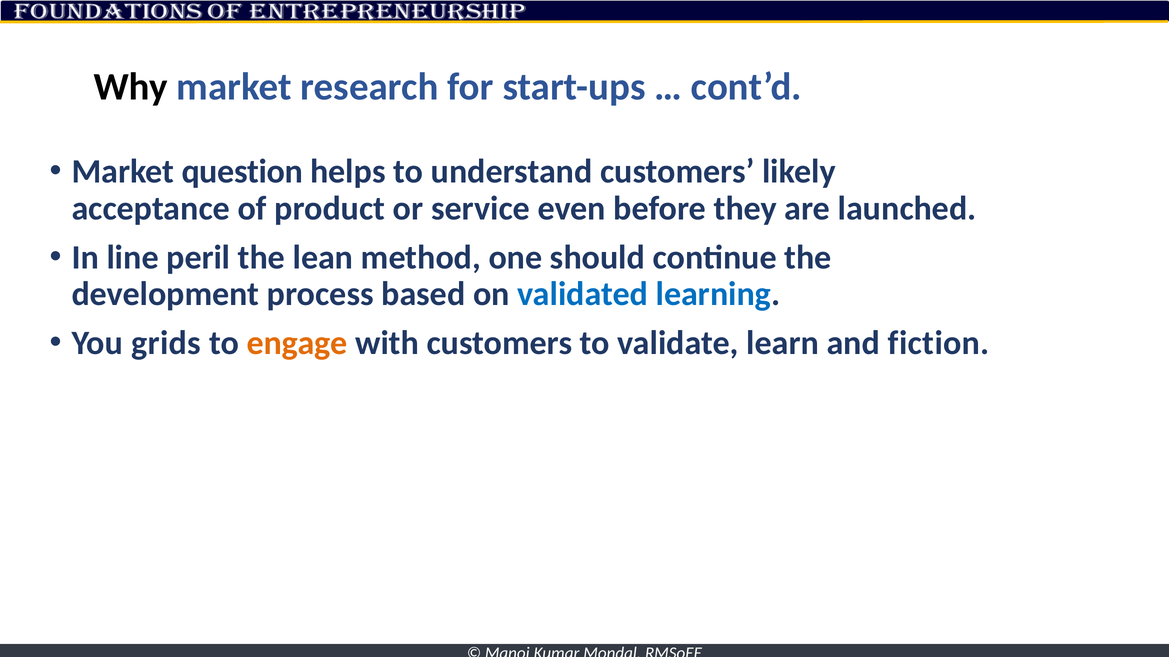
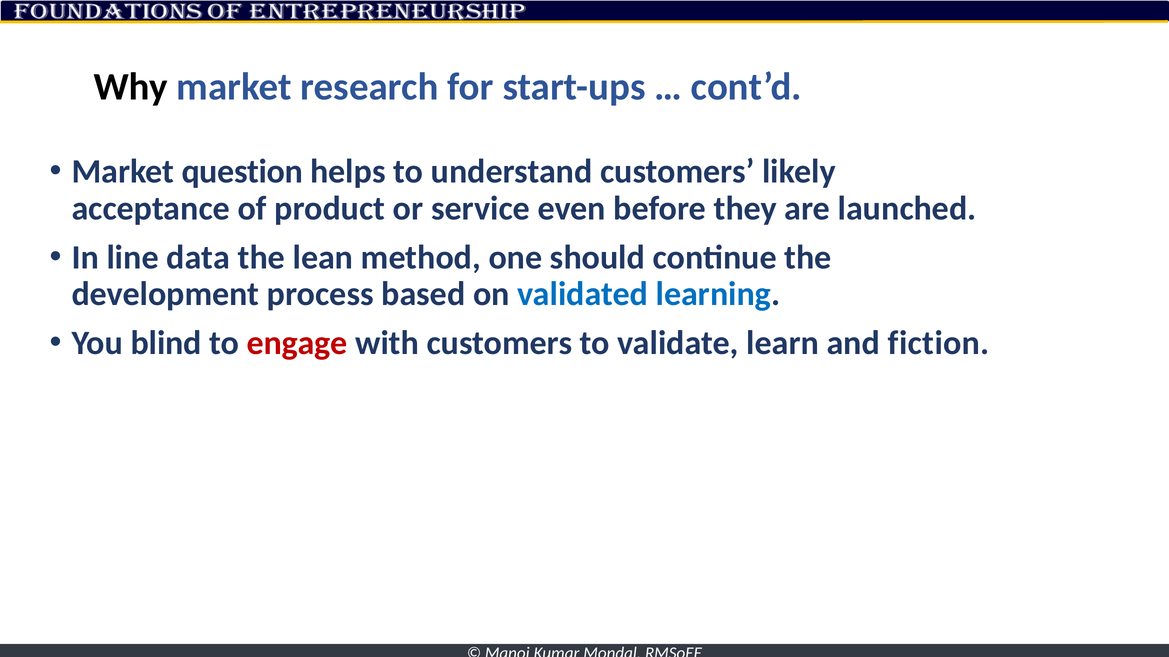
peril: peril -> data (198, 258)
grids: grids -> blind (166, 343)
engage colour: orange -> red (297, 343)
